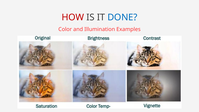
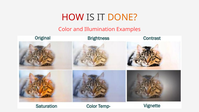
DONE colour: blue -> orange (122, 17)
